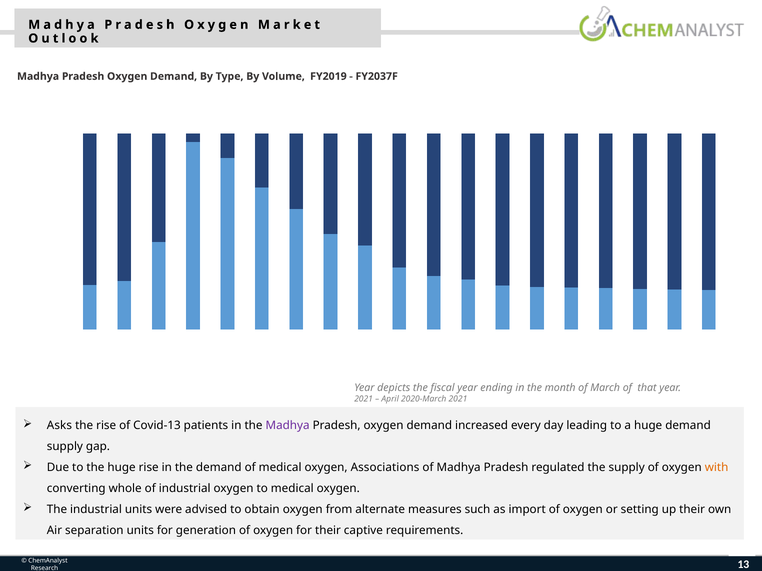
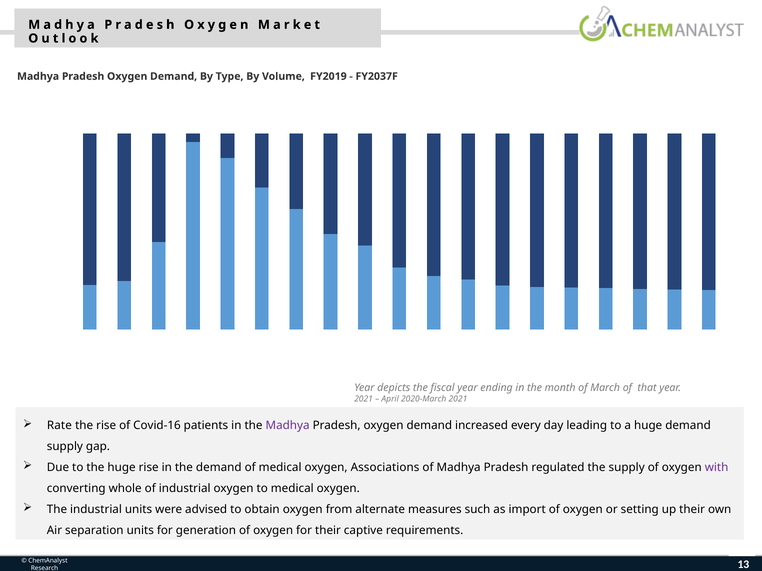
Asks: Asks -> Rate (59, 426)
Covid-13: Covid-13 -> Covid-16 (157, 426)
with colour: orange -> purple (717, 468)
